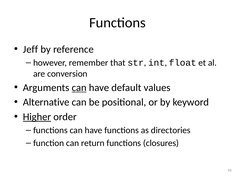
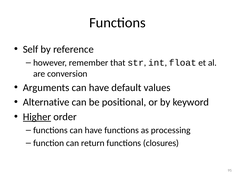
Jeff: Jeff -> Self (31, 49)
can underline: present -> none (79, 88)
directories: directories -> processing (171, 130)
